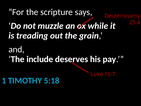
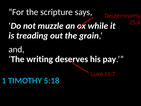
include: include -> writing (40, 59)
